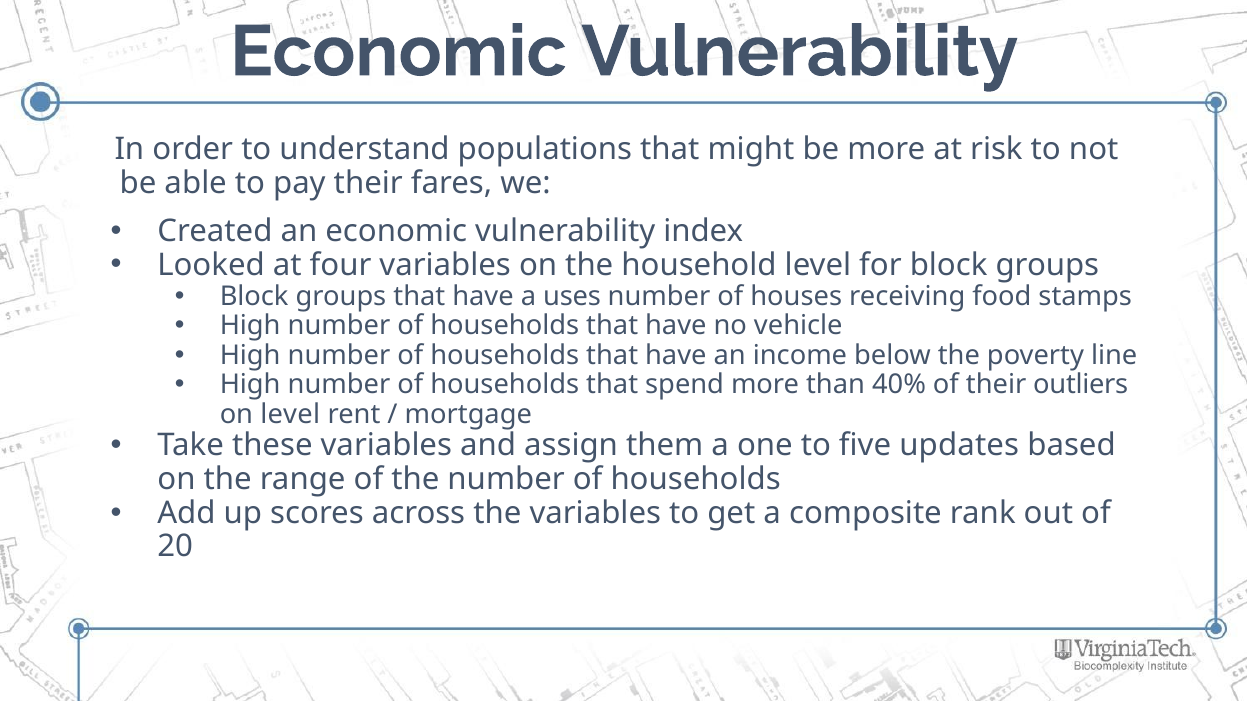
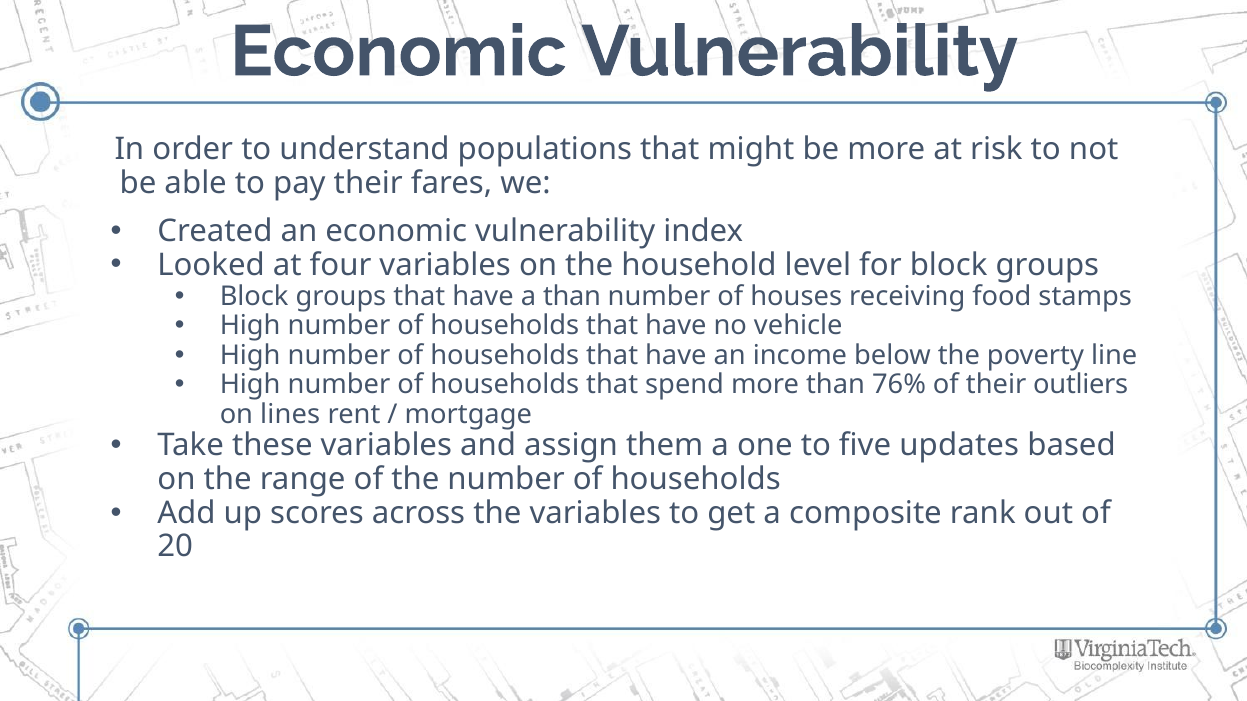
a uses: uses -> than (572, 297)
40%: 40% -> 76% (899, 385)
on level: level -> lines (290, 414)
